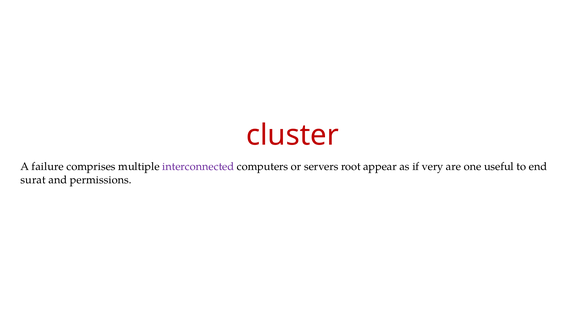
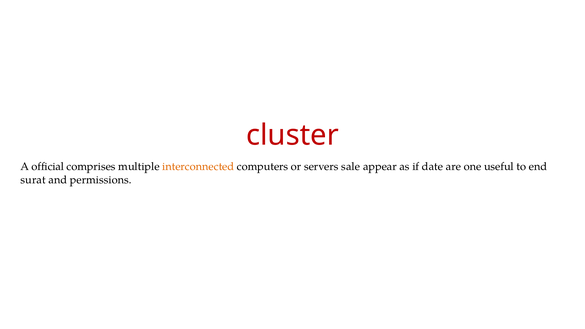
failure: failure -> official (48, 167)
interconnected colour: purple -> orange (198, 167)
root: root -> sale (351, 167)
very: very -> date (433, 167)
